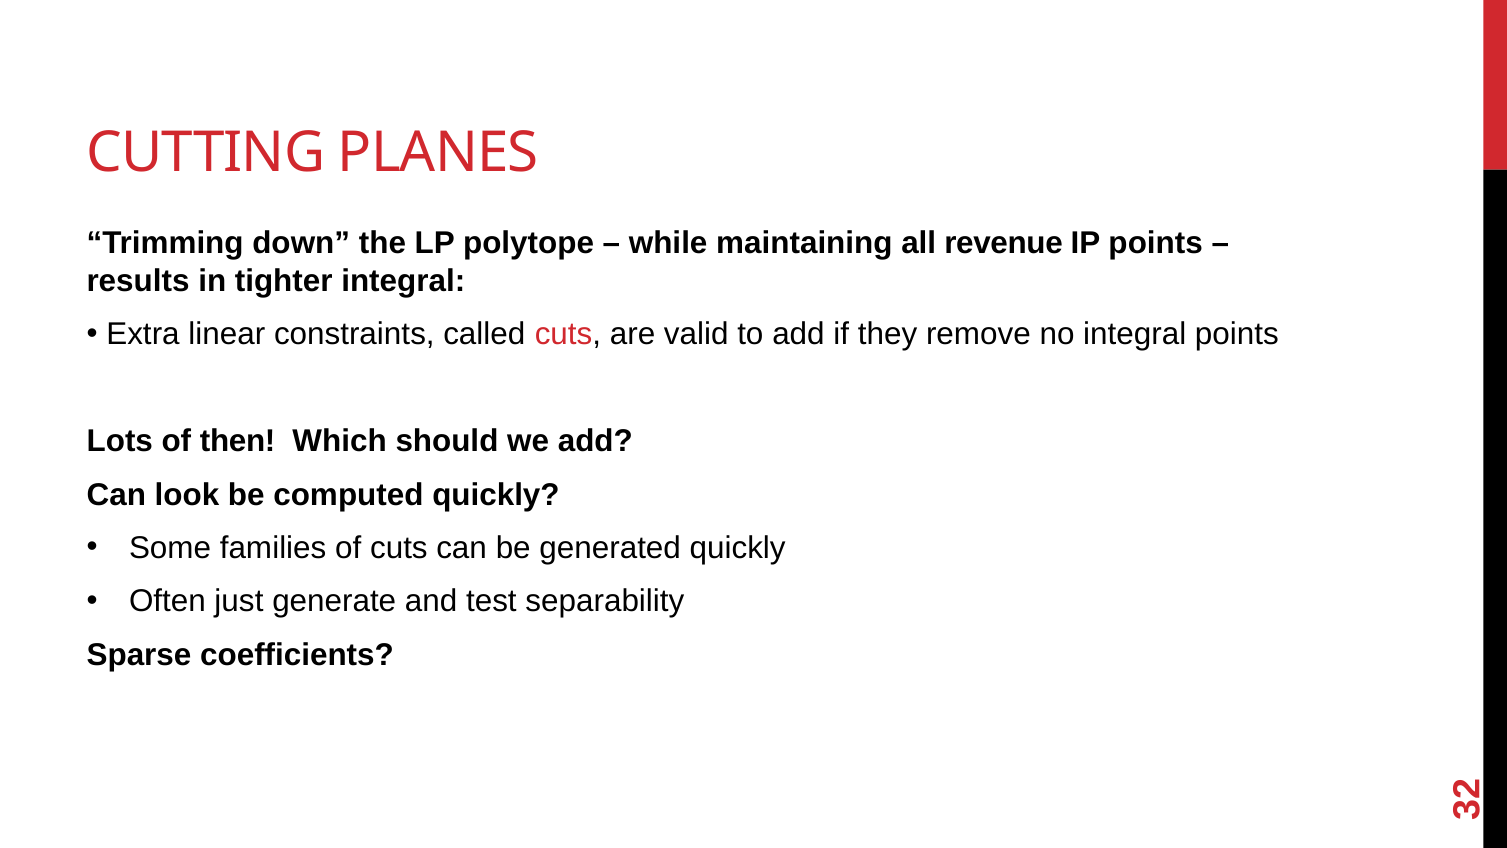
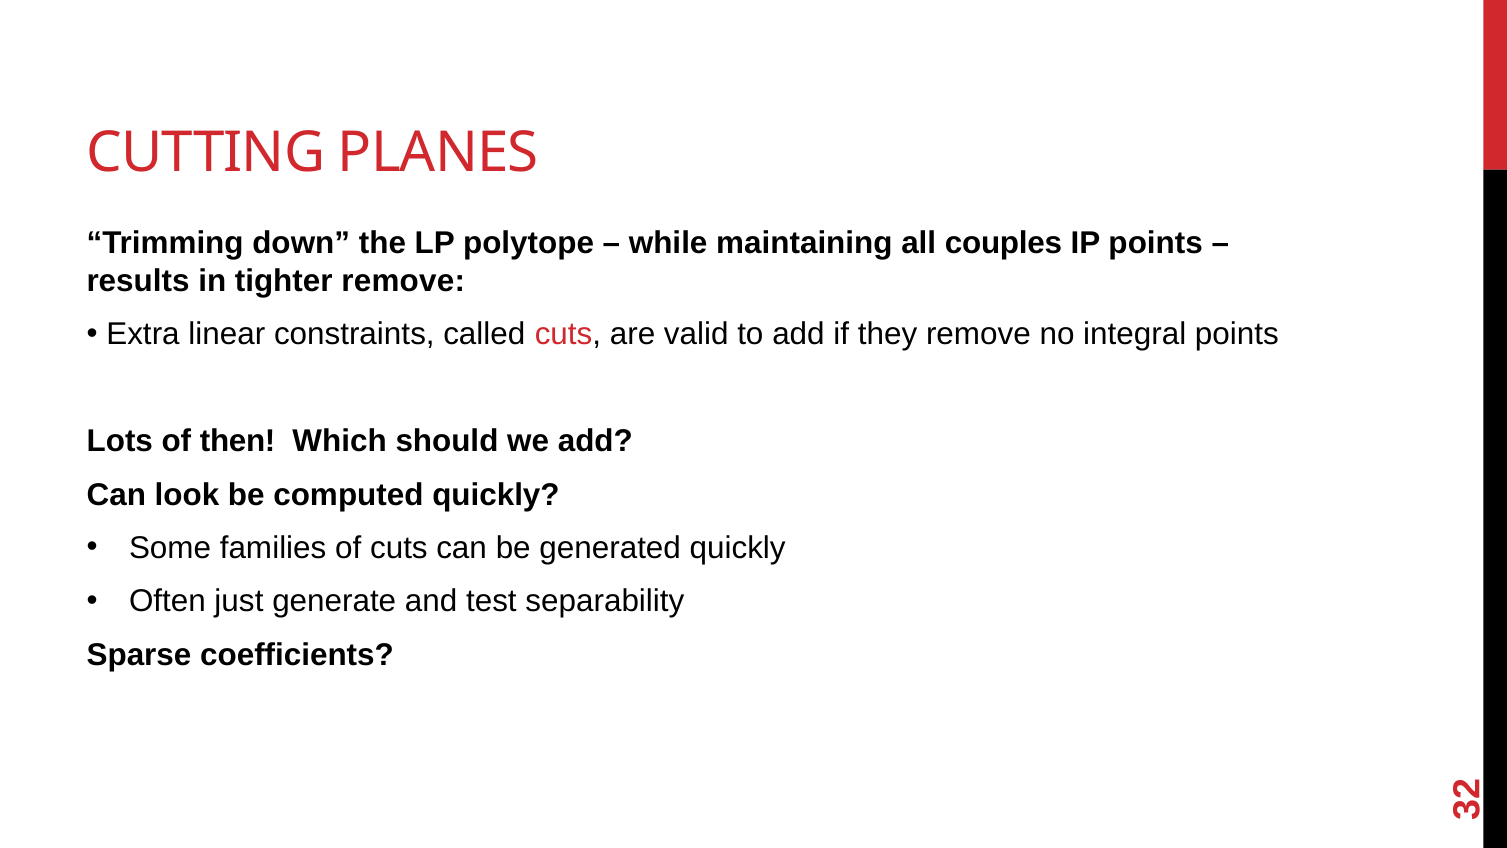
revenue: revenue -> couples (1003, 243)
tighter integral: integral -> remove (403, 281)
